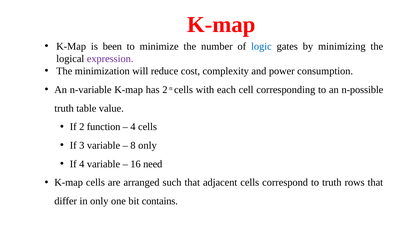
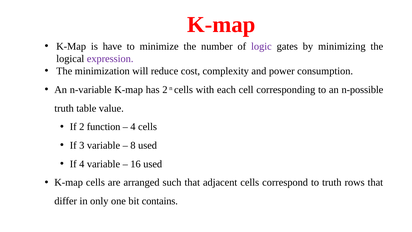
been: been -> have (112, 46)
logic colour: blue -> purple (261, 46)
8 only: only -> used (148, 145)
16 need: need -> used (153, 164)
